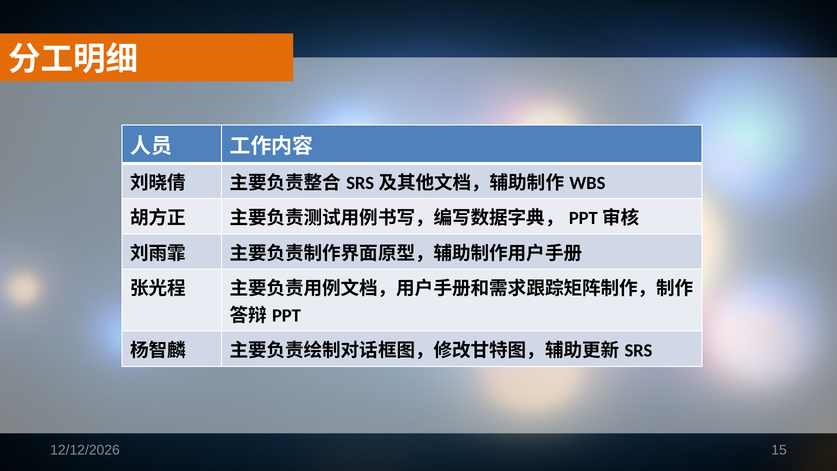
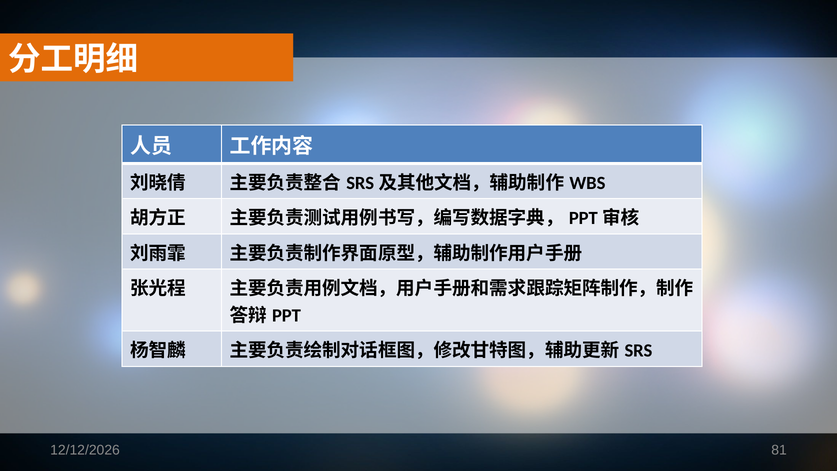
15: 15 -> 81 (779, 450)
